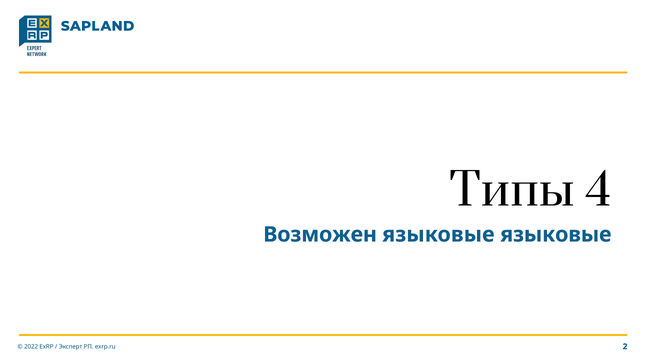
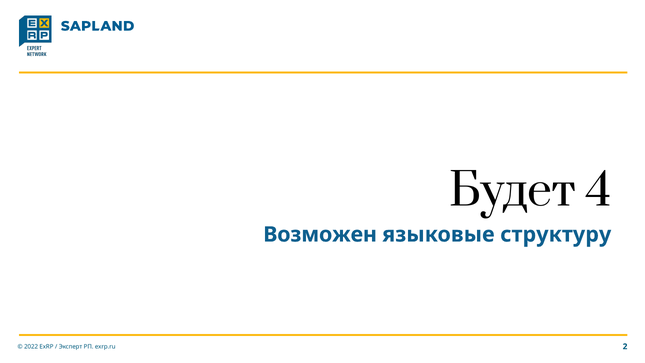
Типы: Типы -> Будет (513, 191)
языковые языковые: языковые -> структуру (556, 234)
